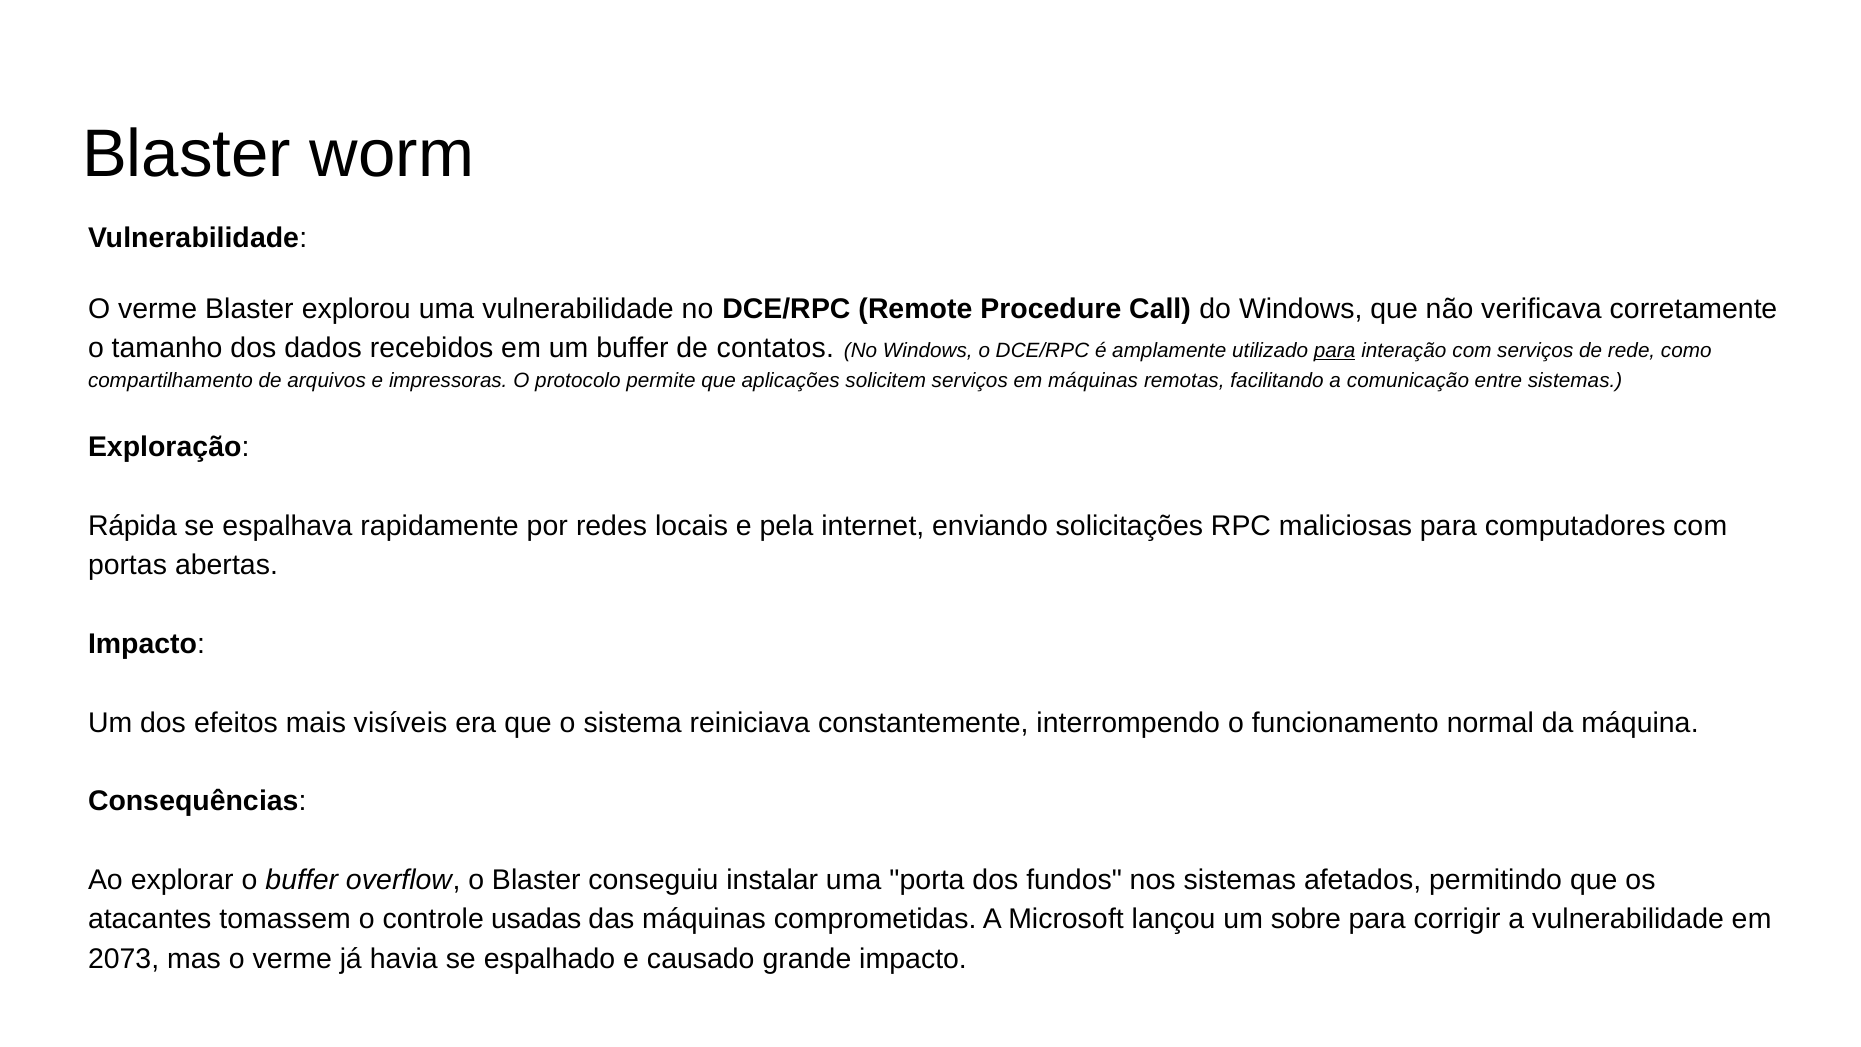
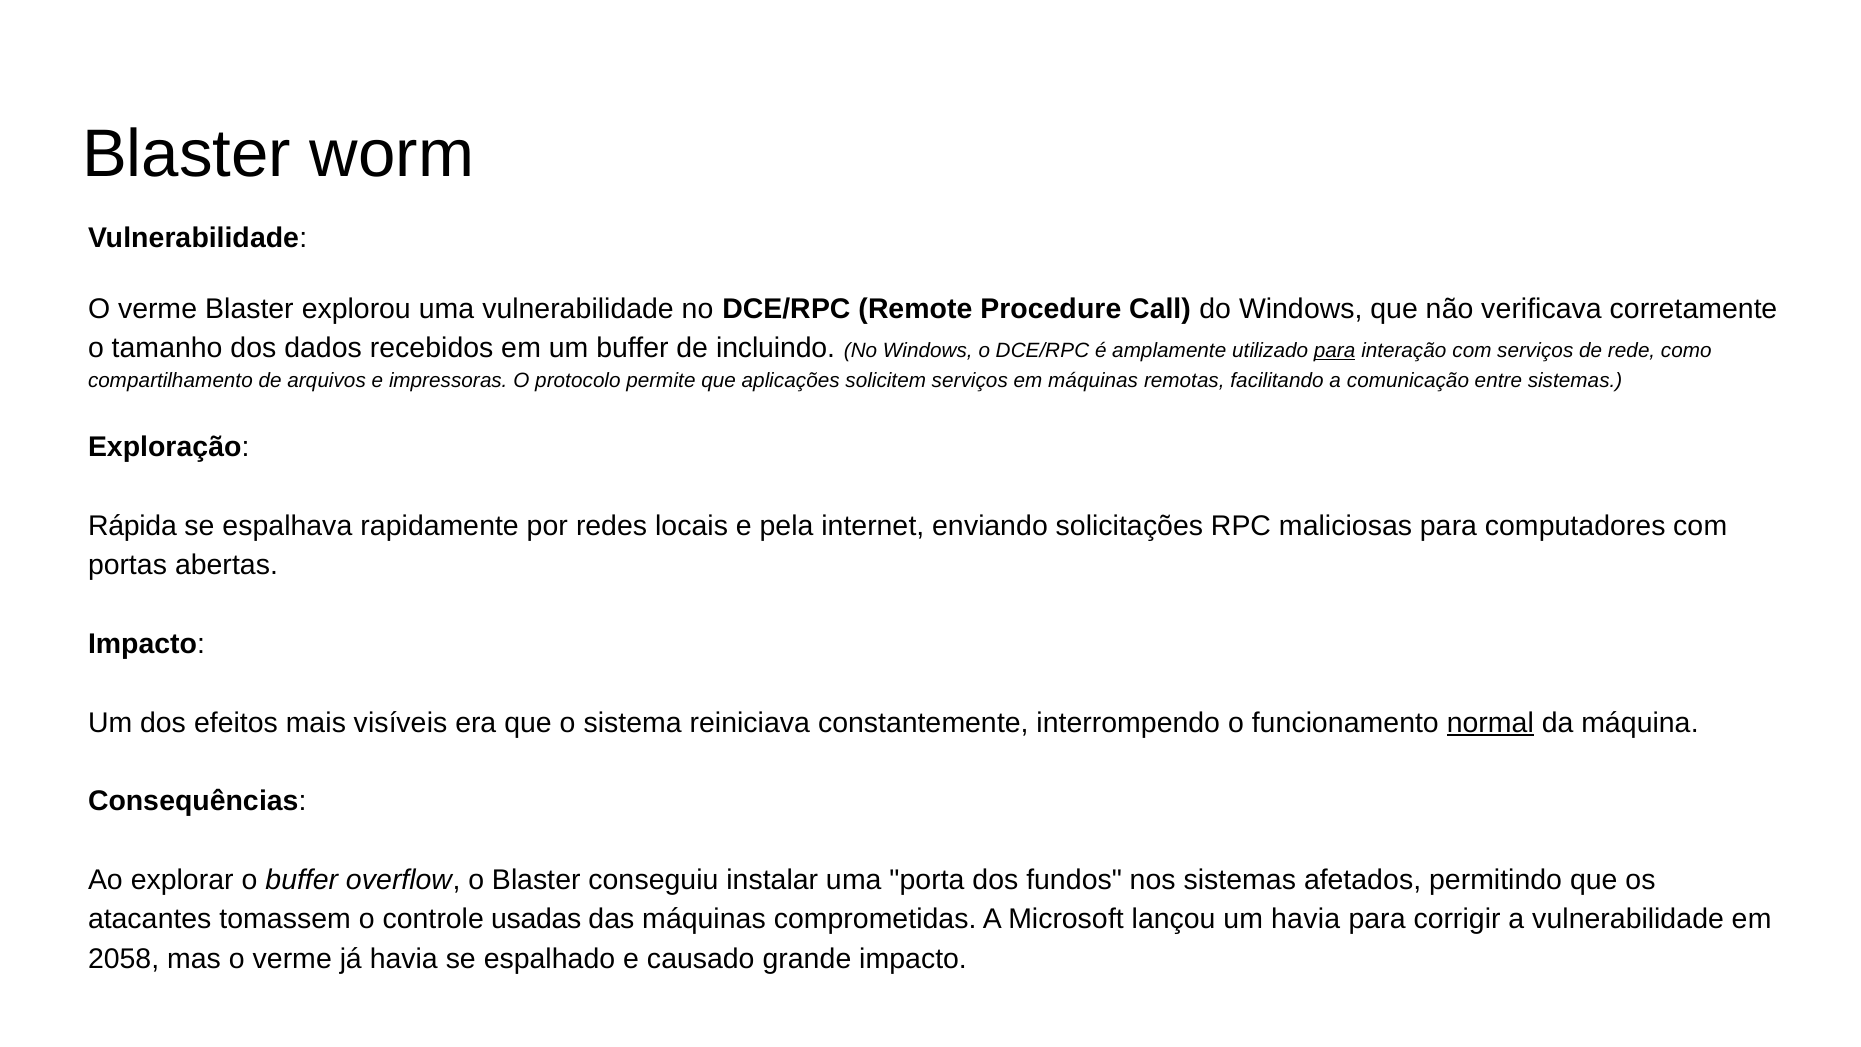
contatos: contatos -> incluindo (776, 348)
normal underline: none -> present (1490, 723)
um sobre: sobre -> havia (1306, 919)
2073: 2073 -> 2058 (124, 959)
